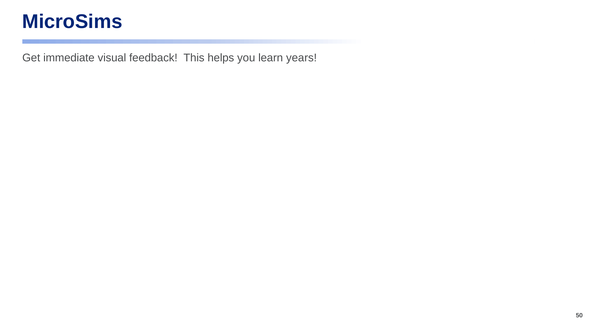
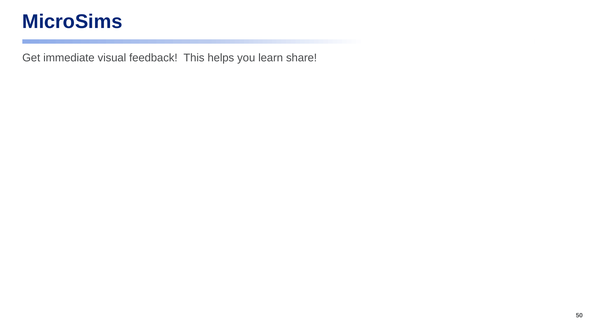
years: years -> share (302, 58)
